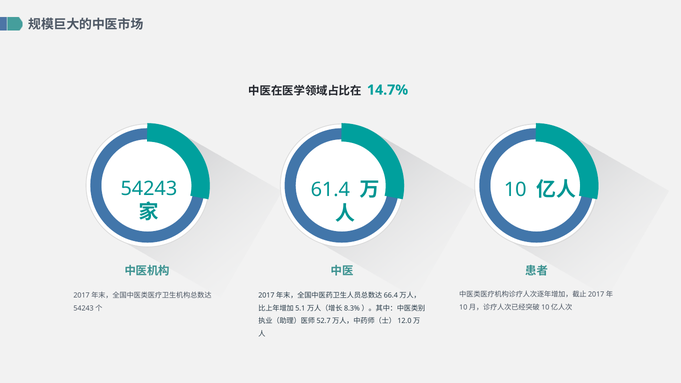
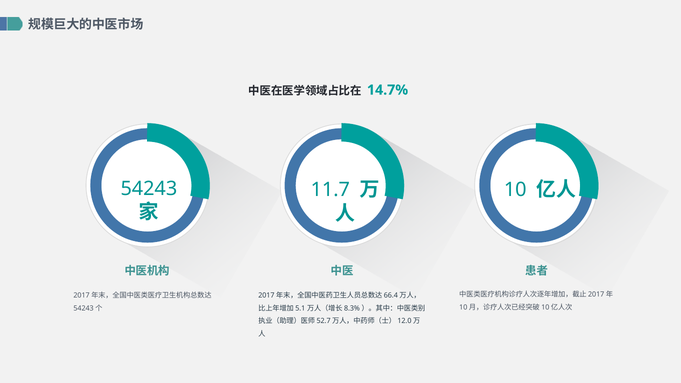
61.4: 61.4 -> 11.7 (330, 190)
